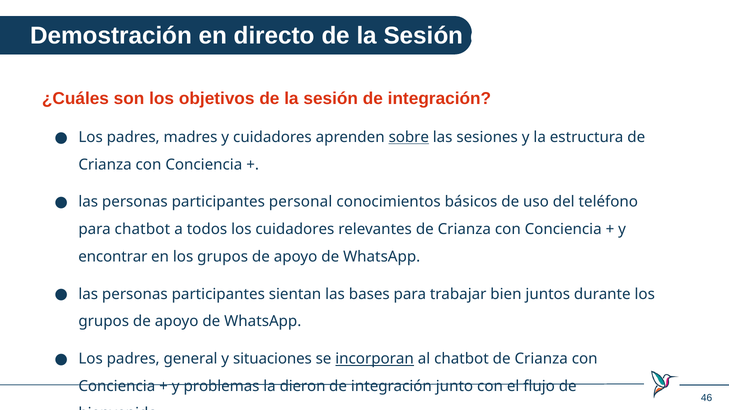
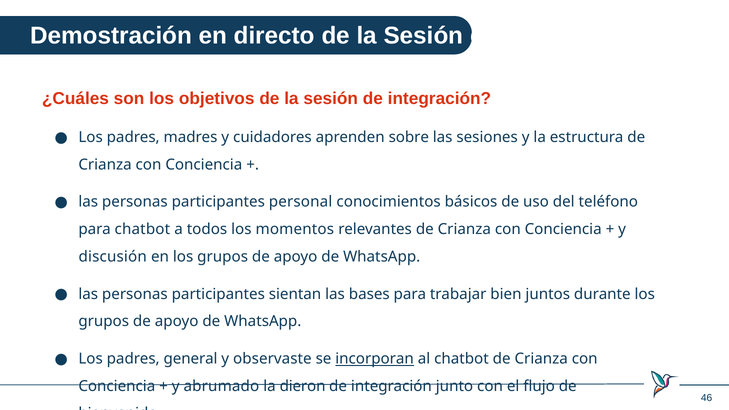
sobre underline: present -> none (409, 137)
los cuidadores: cuidadores -> momentos (295, 229)
encontrar: encontrar -> discusión (113, 257)
situaciones: situaciones -> observaste (272, 359)
problemas: problemas -> abrumado (221, 386)
